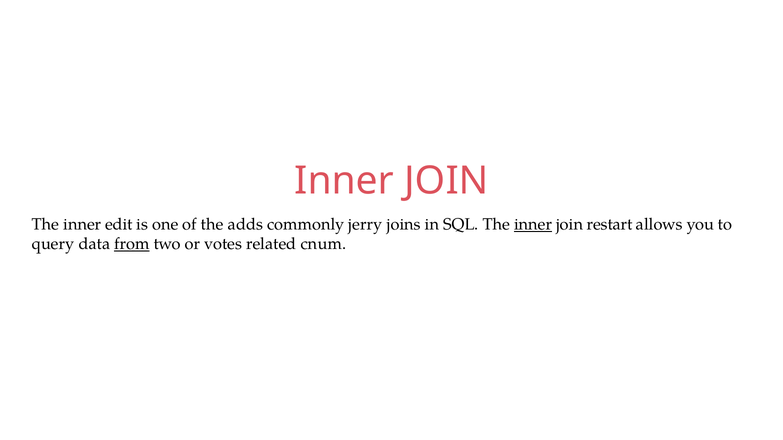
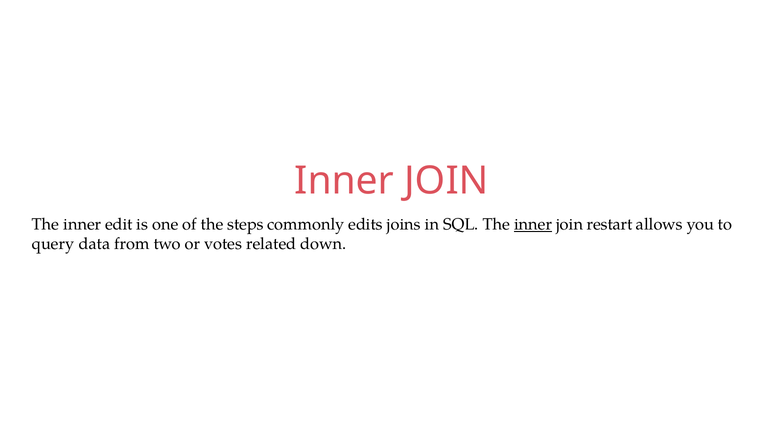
adds: adds -> steps (246, 225)
jerry: jerry -> edits (366, 225)
from underline: present -> none (132, 244)
cnum: cnum -> down (323, 244)
